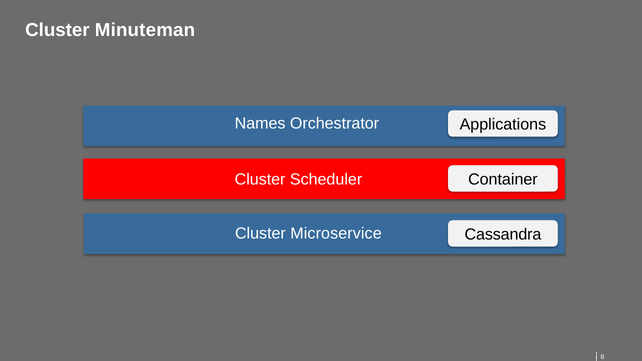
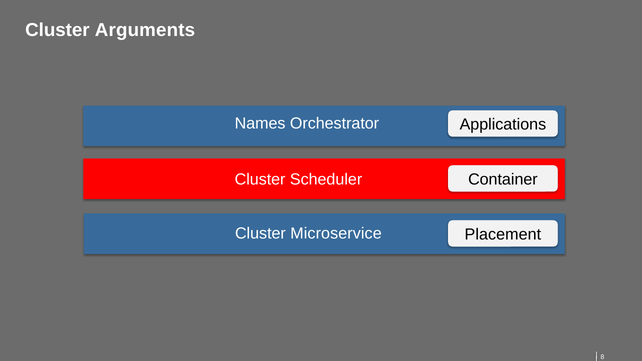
Minuteman: Minuteman -> Arguments (145, 30)
Cassandra: Cassandra -> Placement (503, 235)
